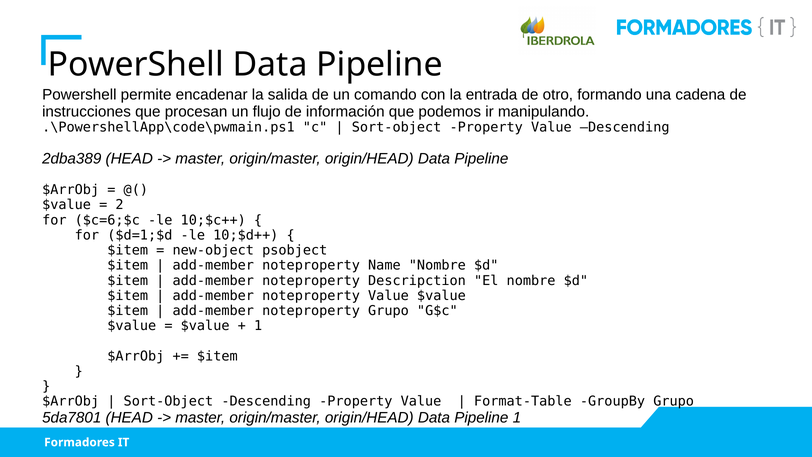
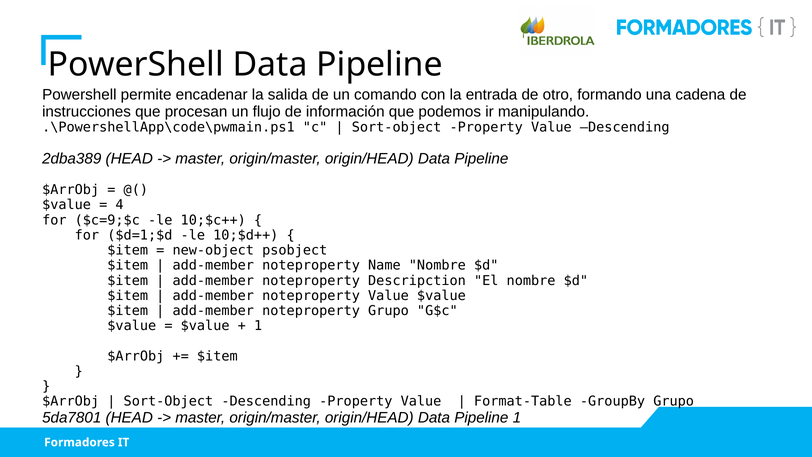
2: 2 -> 4 (120, 205)
$c=6;$c: $c=6;$c -> $c=9;$c (107, 220)
